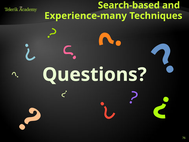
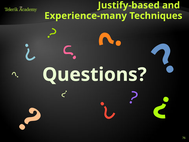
Search-based: Search-based -> Justify-based (129, 5)
